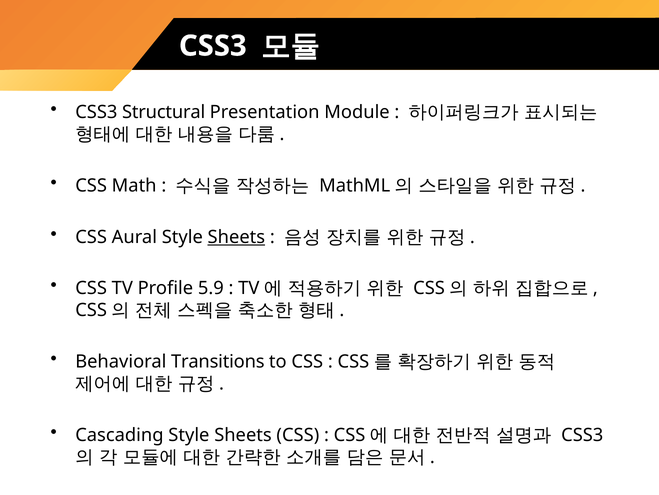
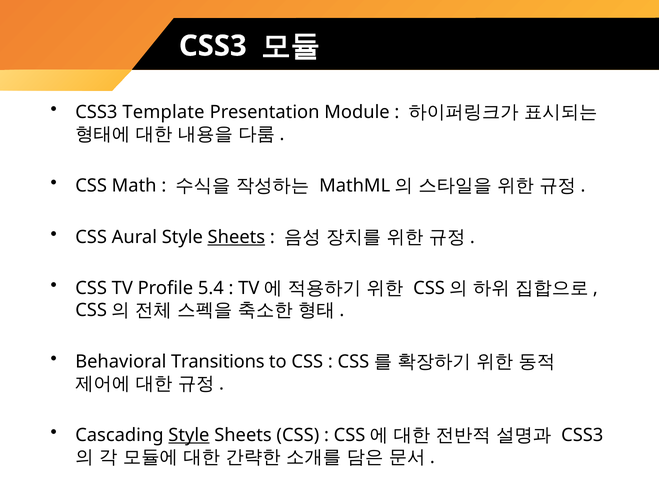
Structural: Structural -> Template (163, 112)
5.9: 5.9 -> 5.4 (211, 288)
Style underline: none -> present (189, 434)
